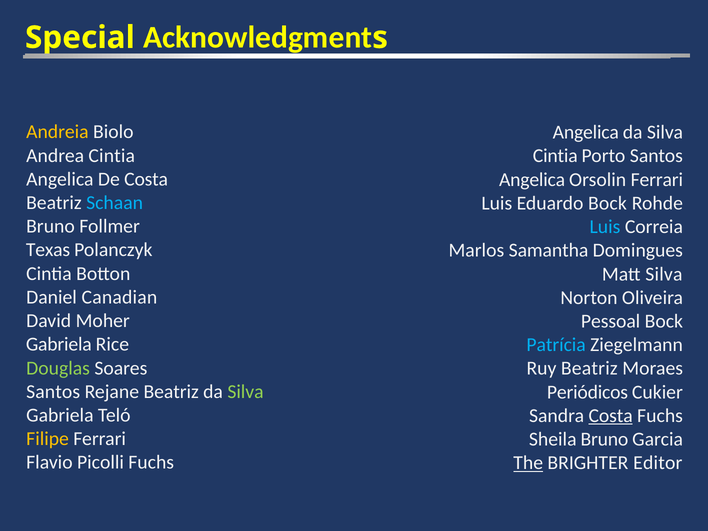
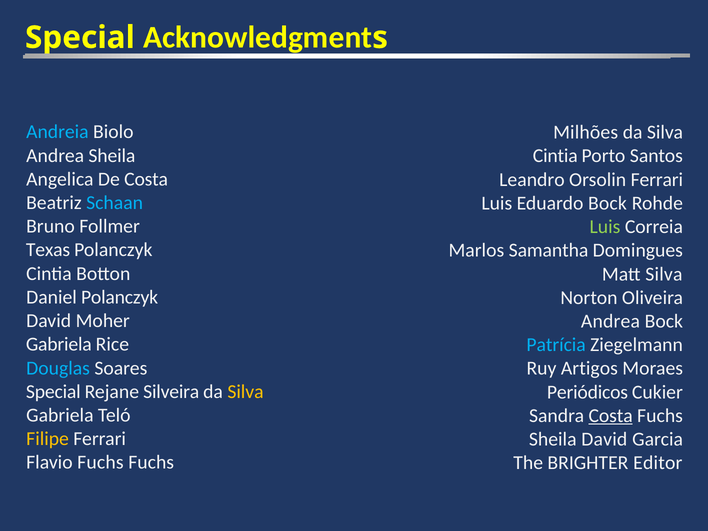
Andreia colour: yellow -> light blue (57, 132)
Angelica: Angelica -> Milhões (586, 132)
Andrea Cintia: Cintia -> Sheila (112, 156)
Angelica: Angelica -> Leandro (532, 180)
Luis colour: light blue -> light green (605, 227)
Daniel Canadian: Canadian -> Polanczyk (120, 297)
Pessoal: Pessoal -> Andrea (610, 321)
Douglas colour: light green -> light blue (58, 368)
Ruy Beatriz: Beatriz -> Artigos (589, 368)
Santos: Santos -> Special (53, 392)
Rejane Beatriz: Beatriz -> Silveira (171, 392)
Silva colour: light green -> yellow (246, 392)
Sheila Bruno: Bruno -> David (604, 439)
Flavio Picolli: Picolli -> Fuchs (100, 462)
The underline: present -> none (528, 463)
